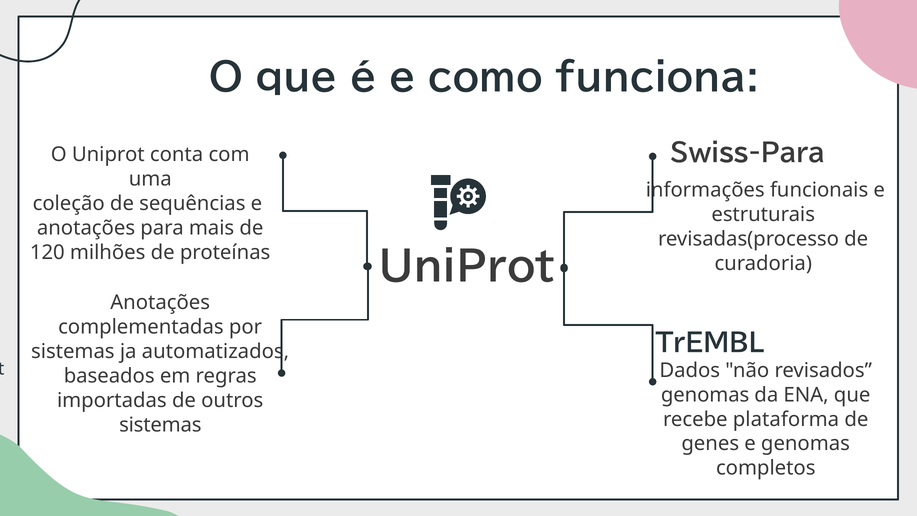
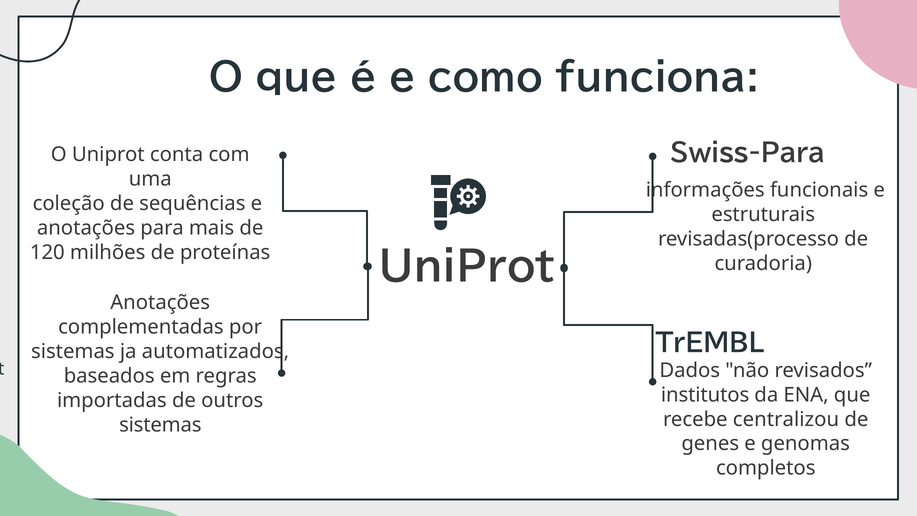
genomas: genomas -> institutos (705, 395)
plataforma: plataforma -> centralizou (786, 419)
